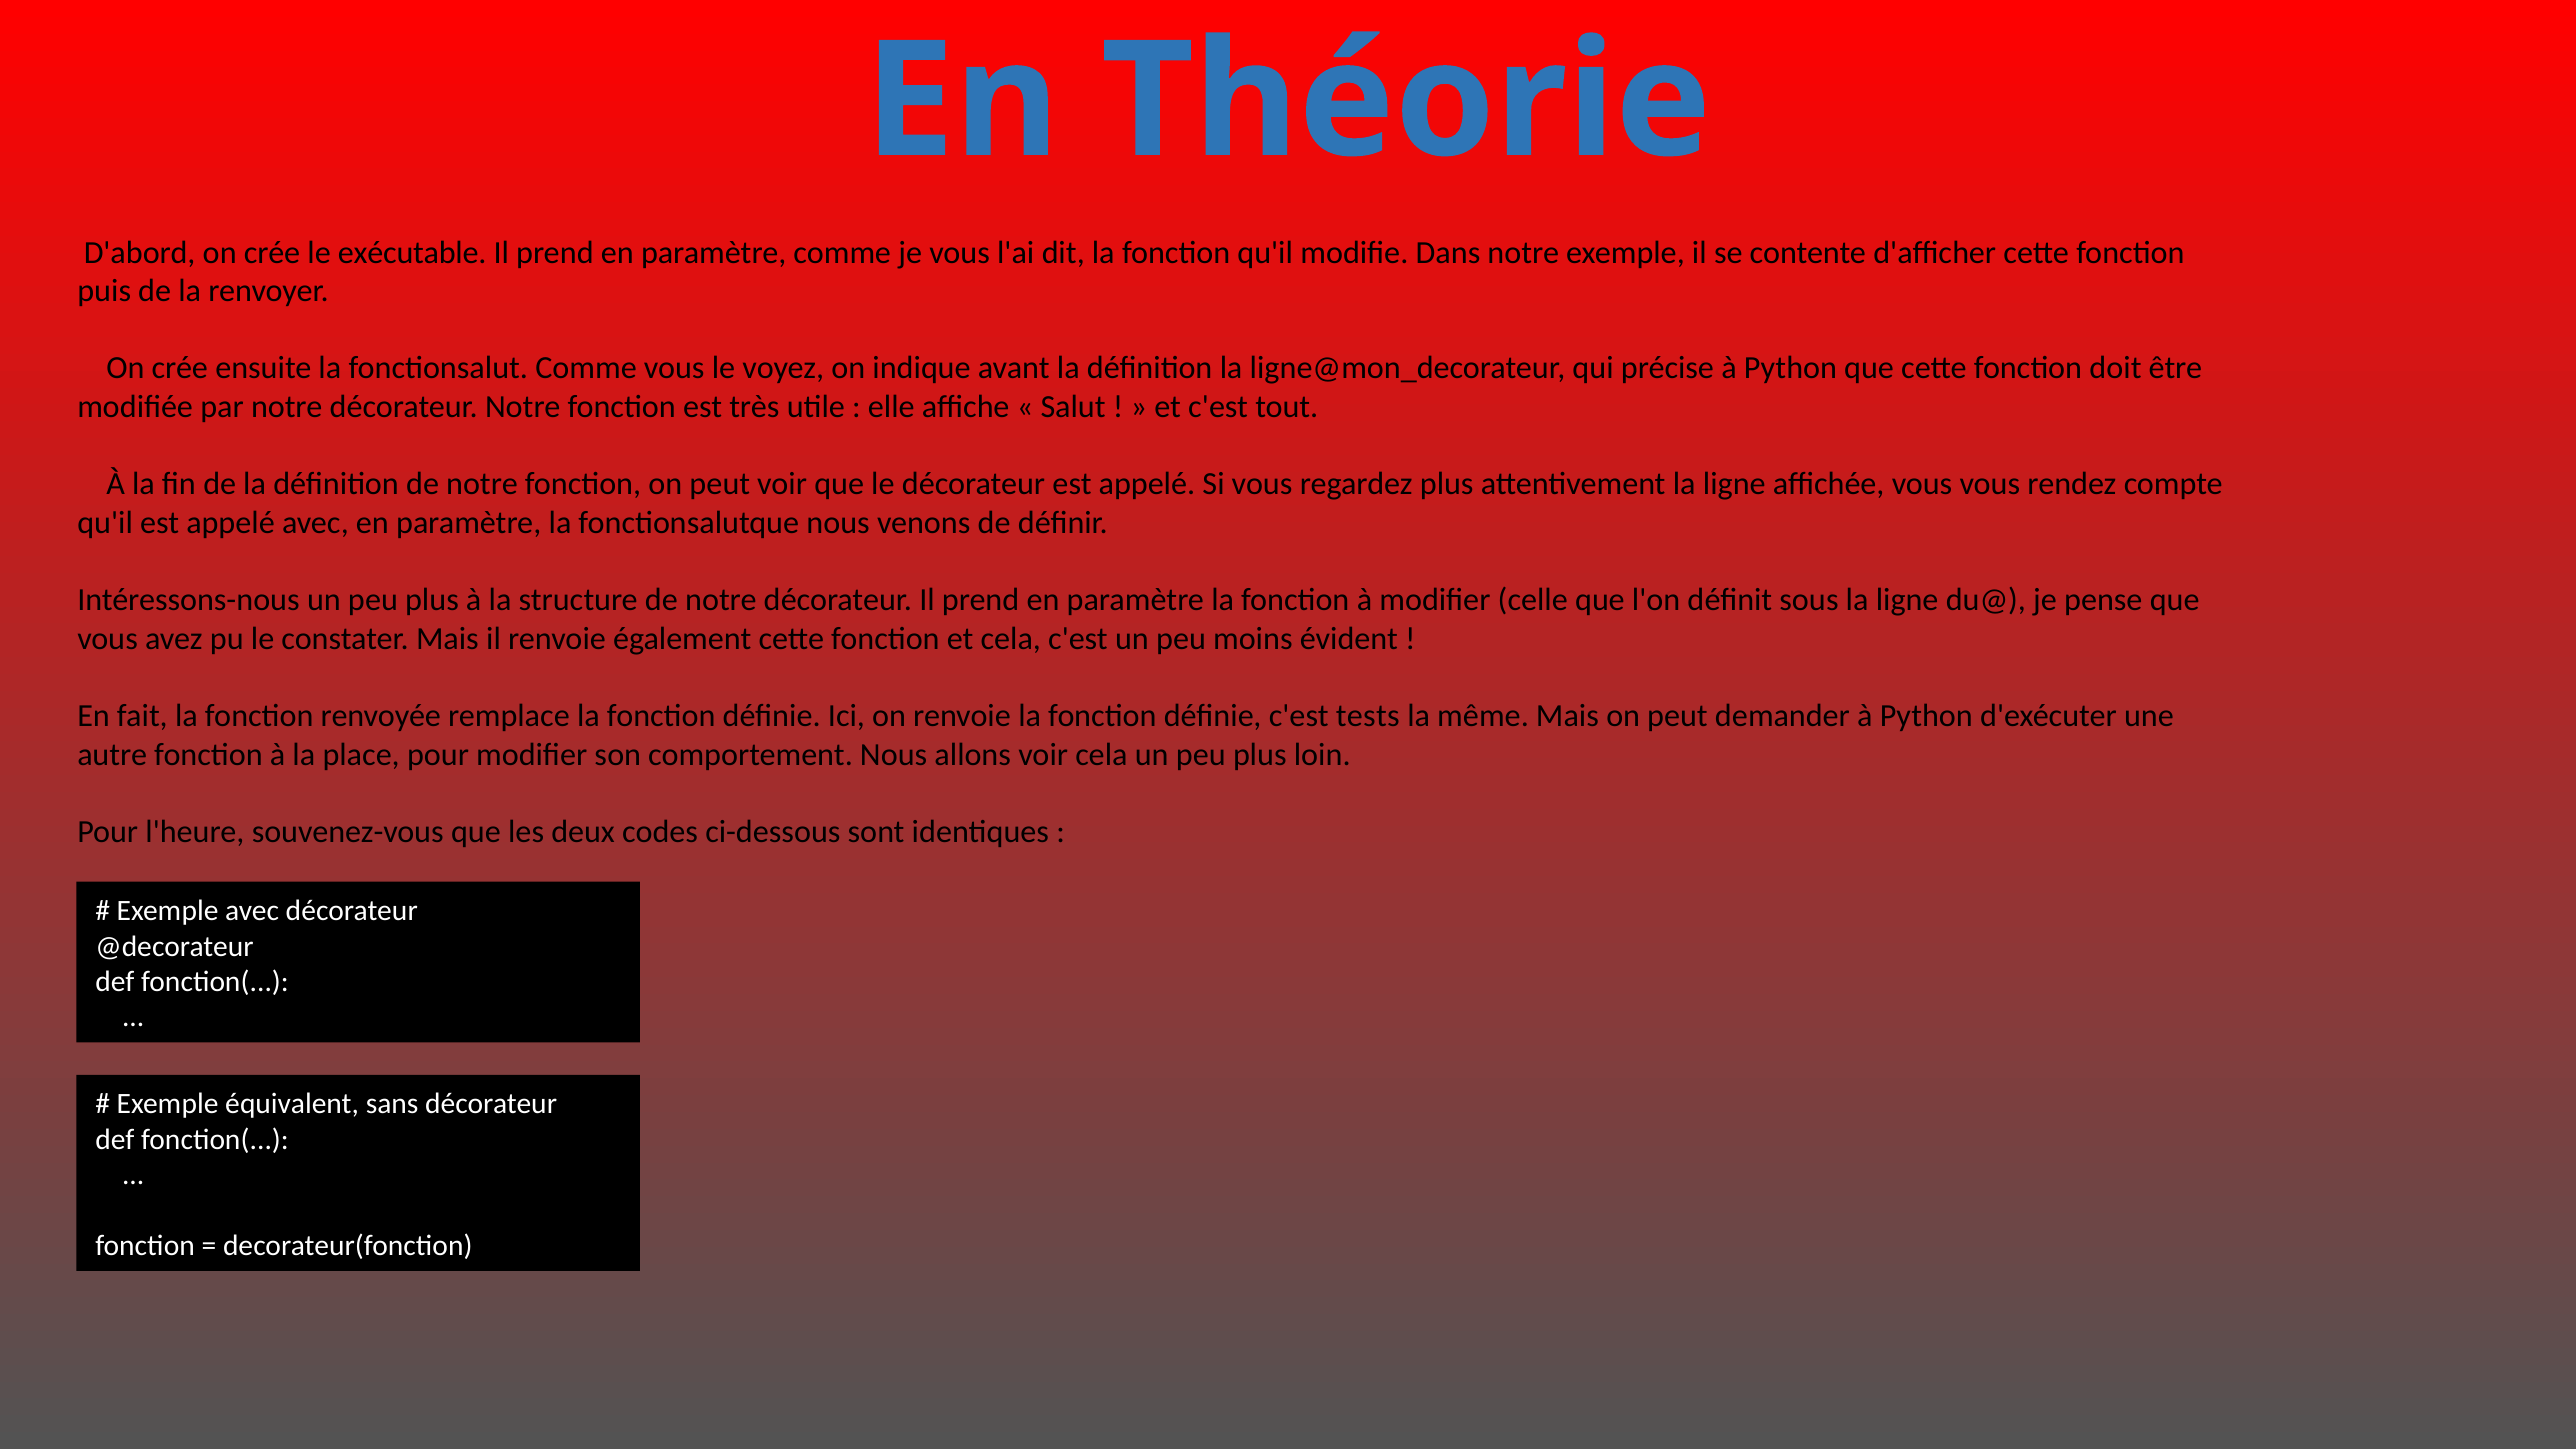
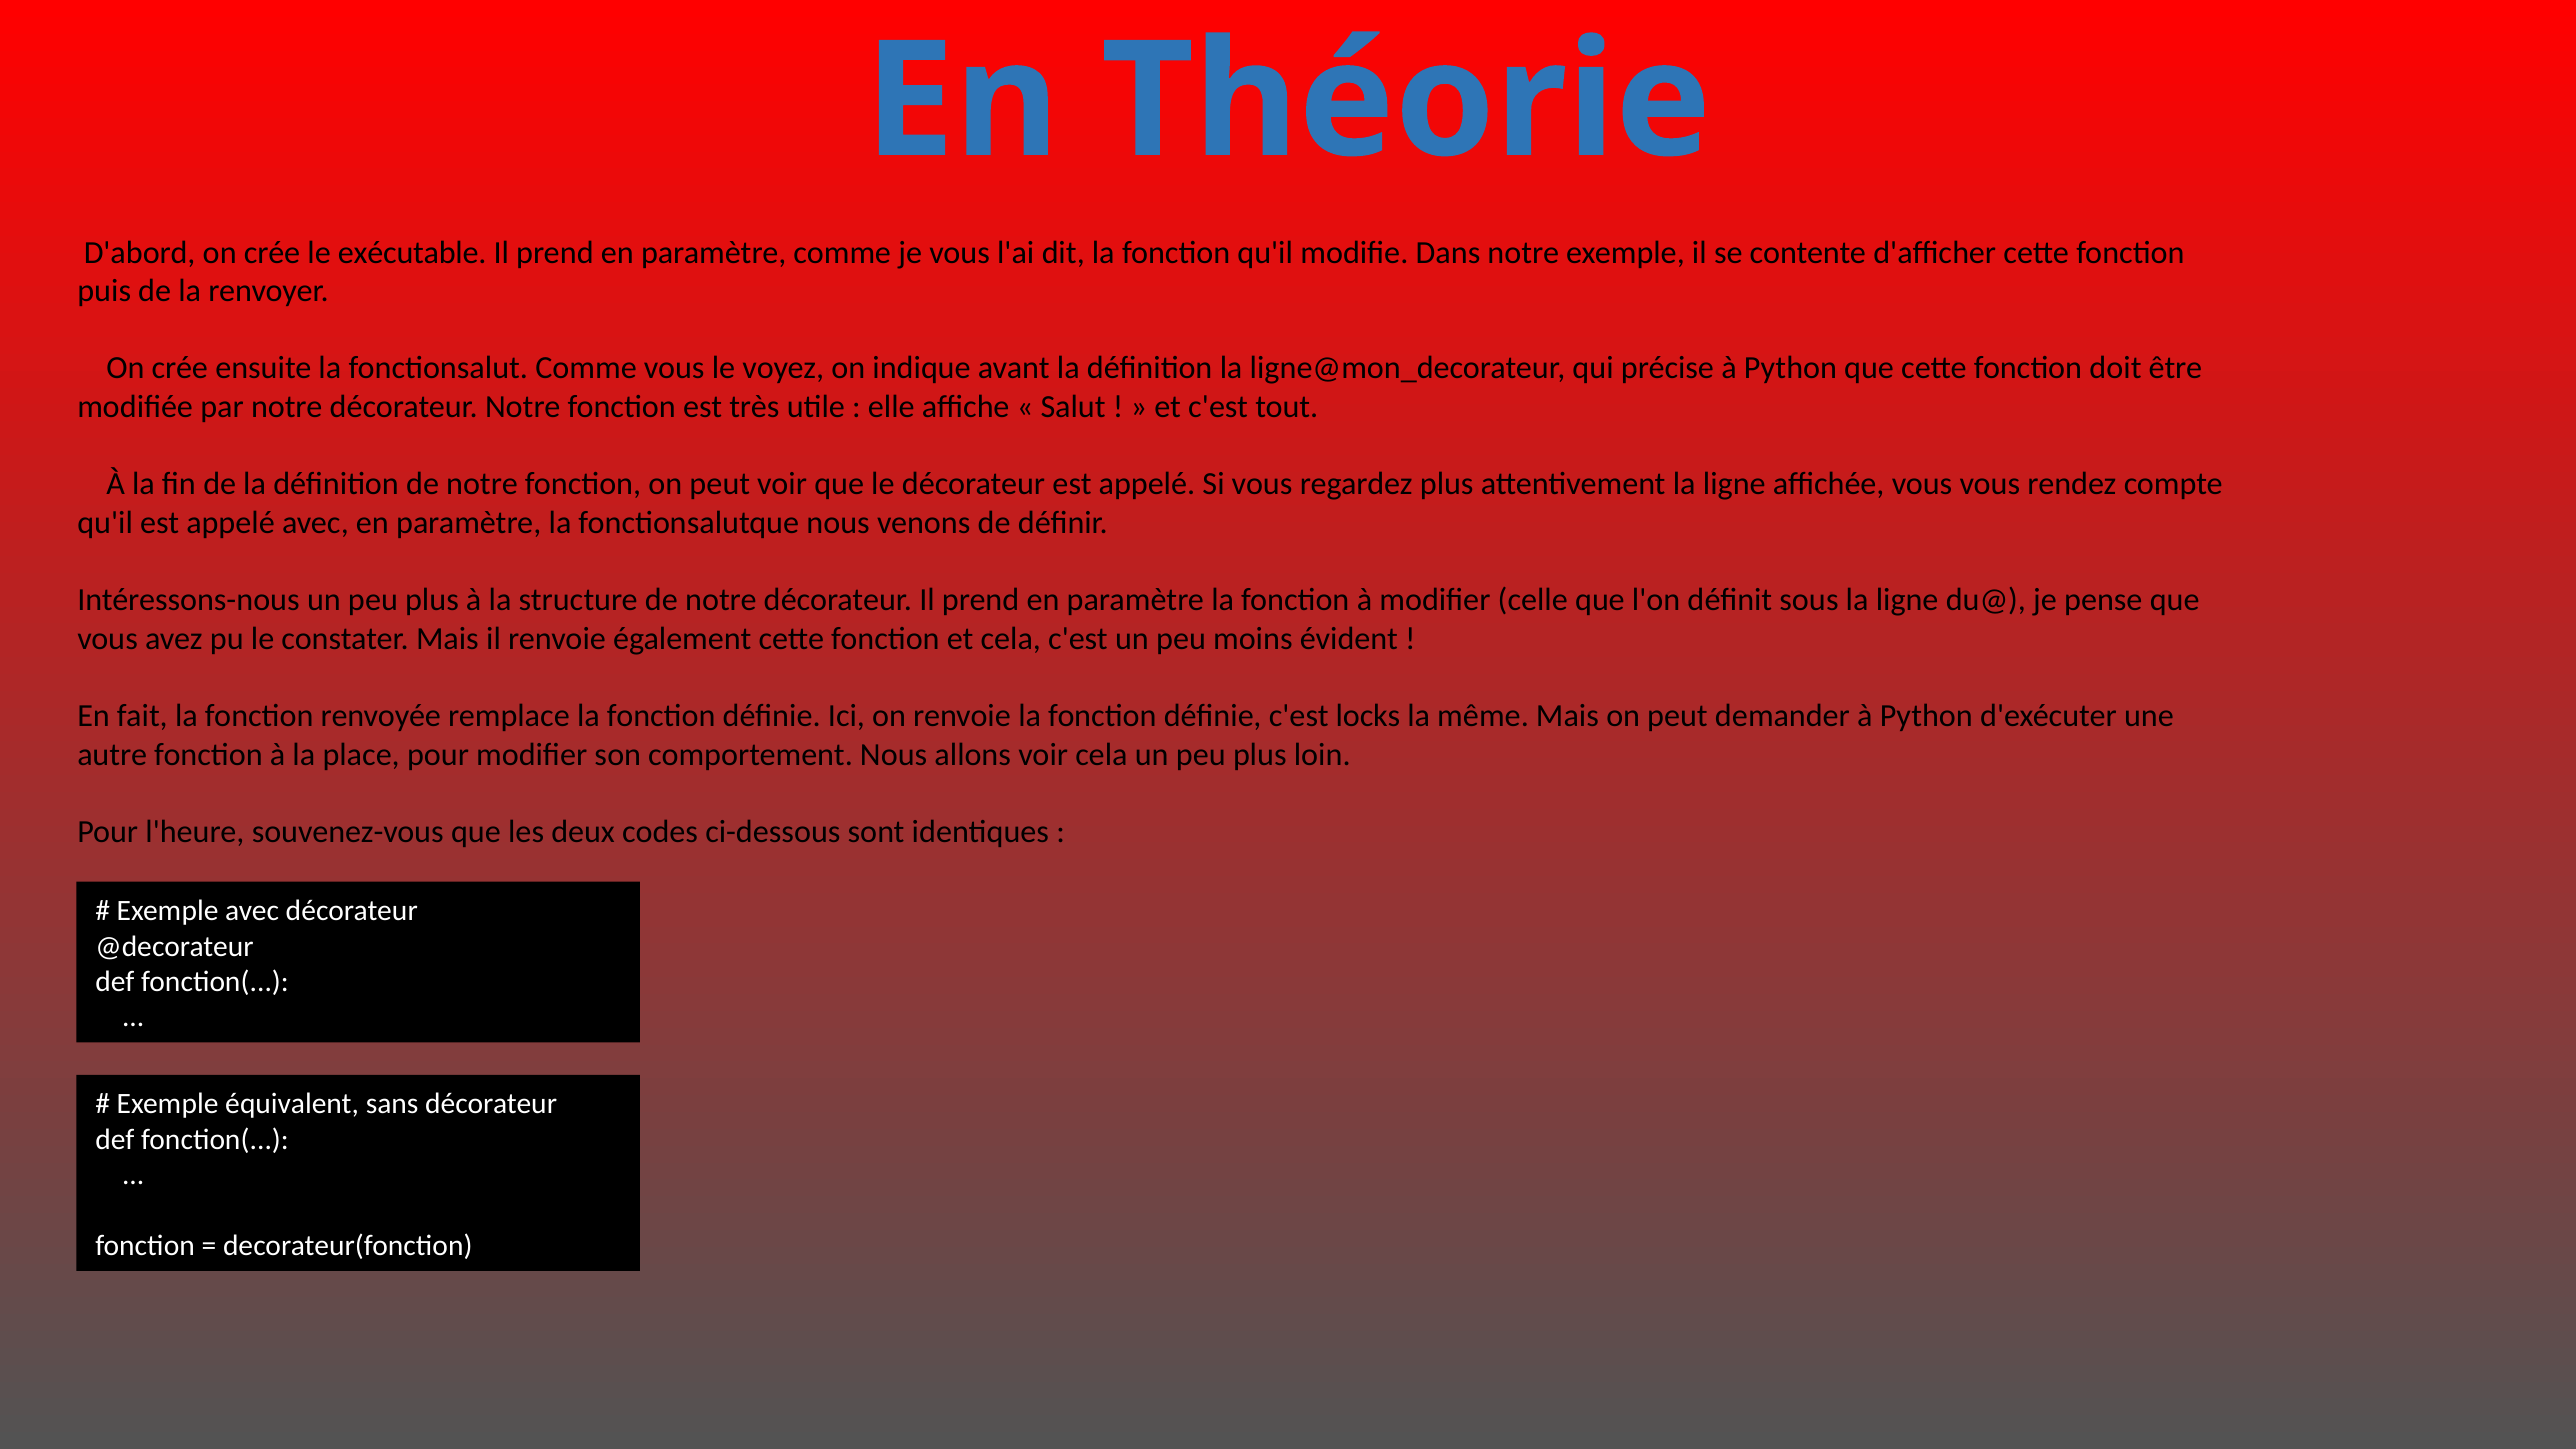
tests: tests -> locks (1368, 716)
